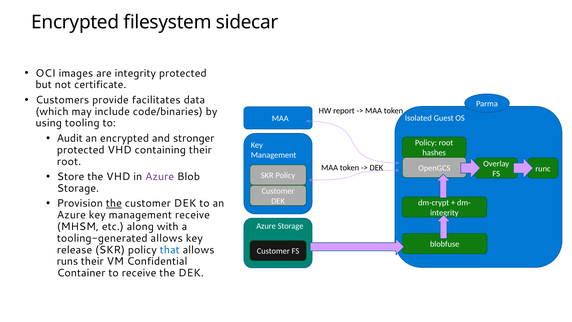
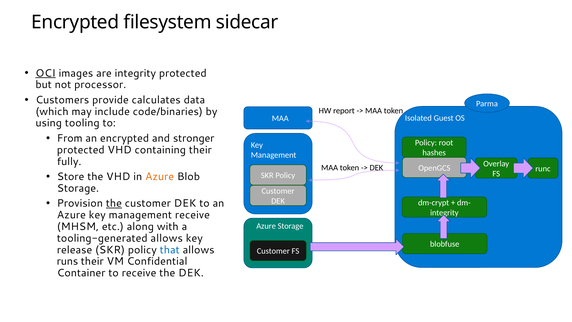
OCI underline: none -> present (46, 73)
certificate: certificate -> processor (100, 85)
facilitates: facilitates -> calculates (156, 100)
Audit: Audit -> From (70, 138)
root: root -> fully (69, 161)
Azure colour: purple -> orange (160, 177)
